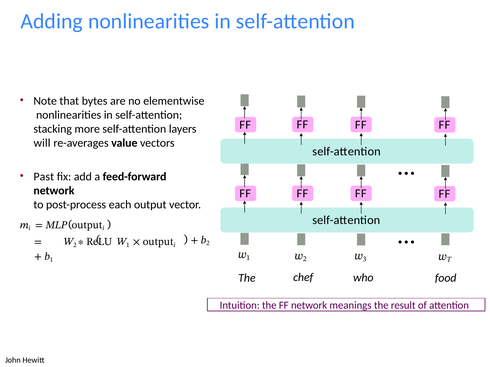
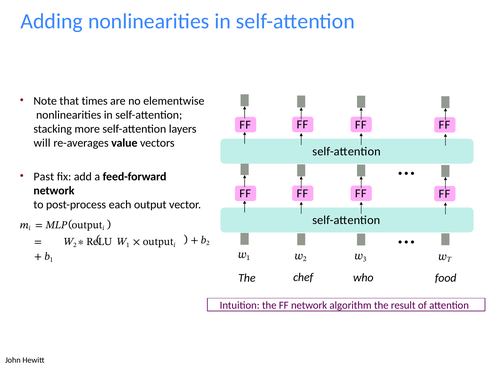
bytes: bytes -> times (95, 101)
meanings: meanings -> algorithm (351, 306)
